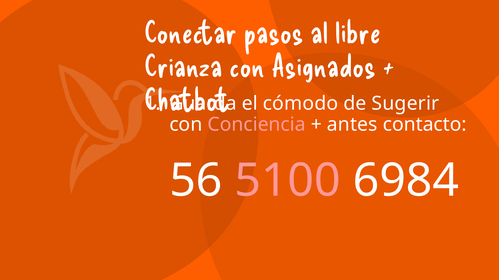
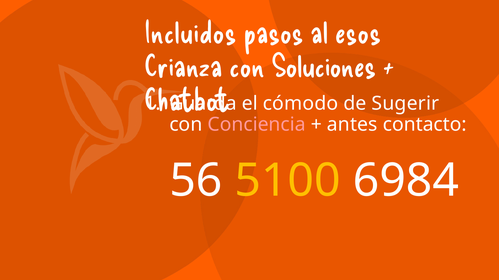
Conectar: Conectar -> Incluidos (191, 33)
libre: libre -> esos (358, 33)
Asignados: Asignados -> Soluciones (324, 67)
5100 colour: pink -> yellow (288, 181)
